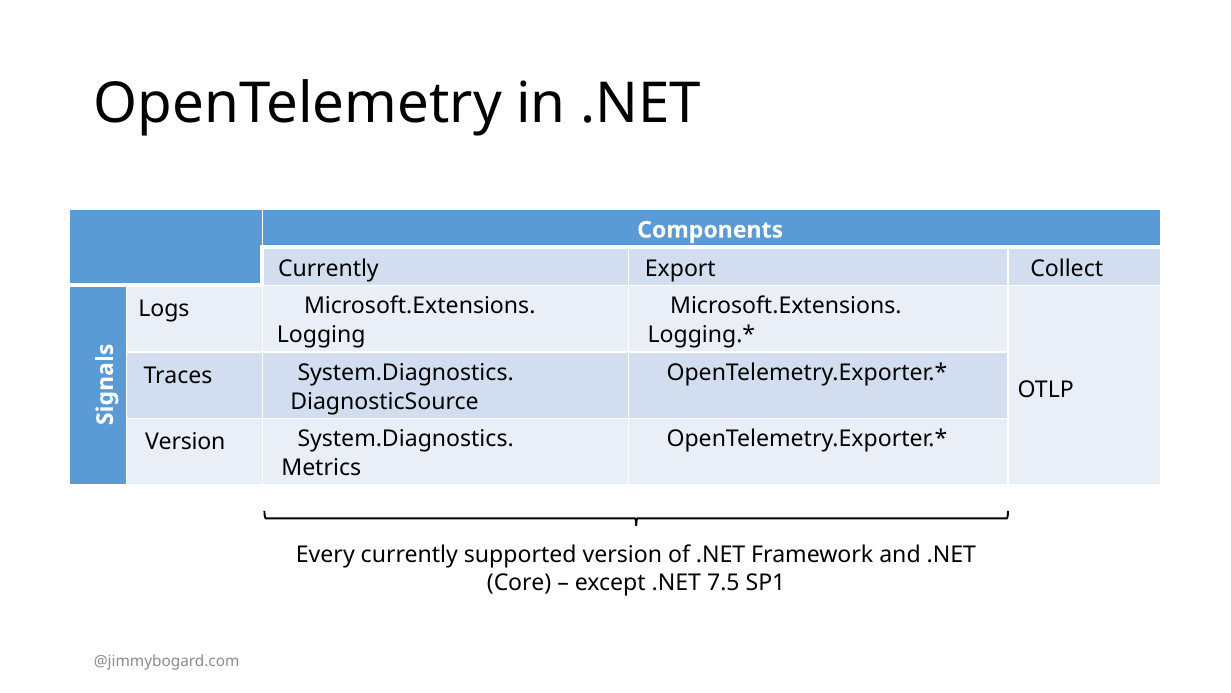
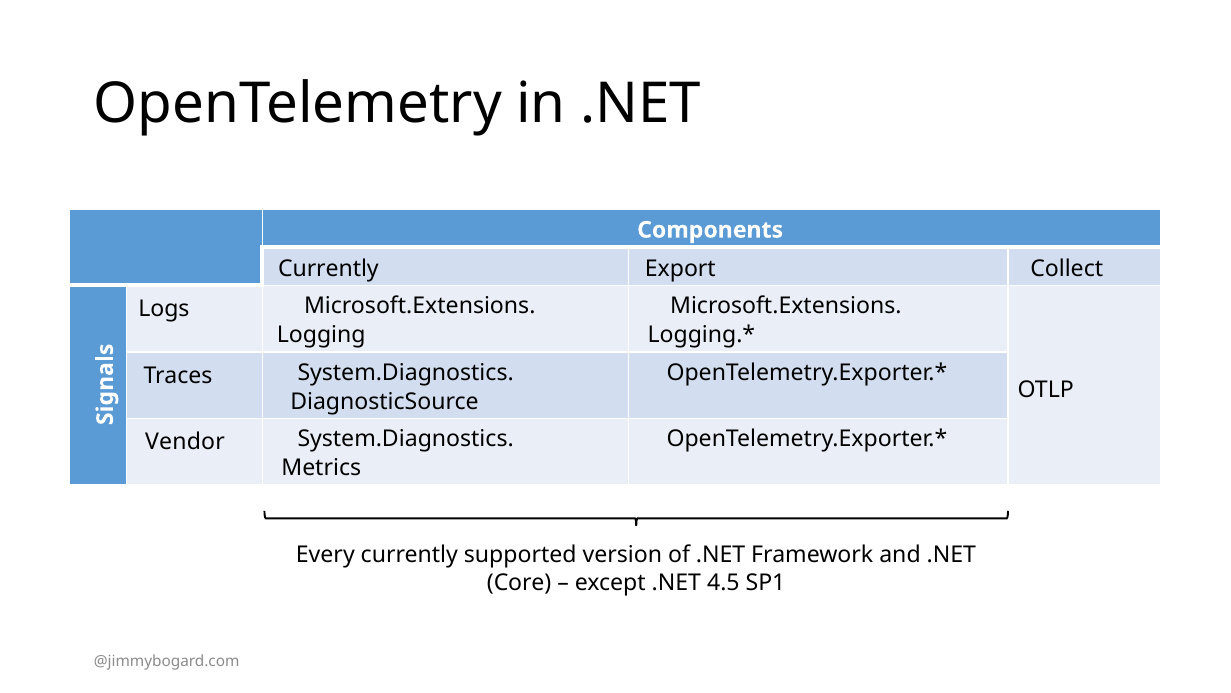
Version: Version -> Vendor (185, 442)
7.5: 7.5 -> 4.5 (723, 582)
